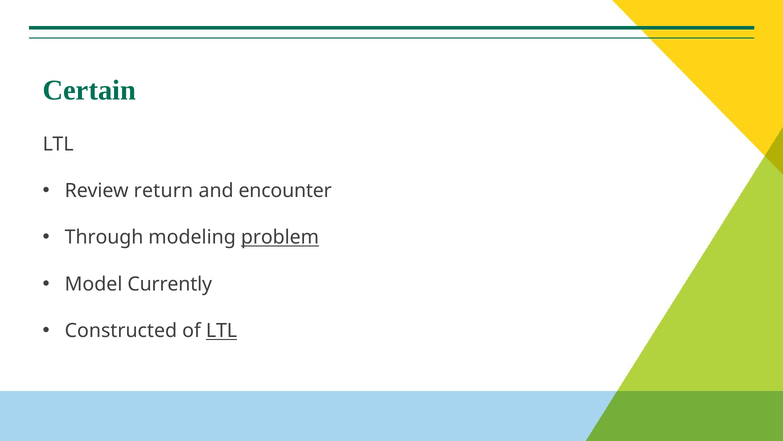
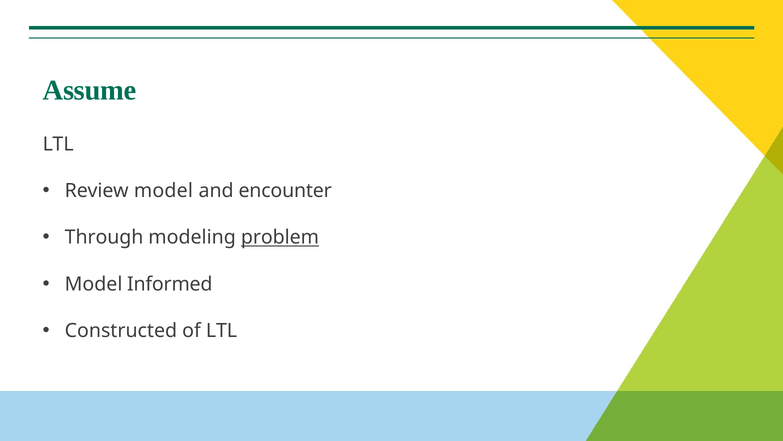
Certain: Certain -> Assume (90, 90)
Review return: return -> model (163, 191)
Currently: Currently -> Informed (170, 284)
LTL underline: present -> none (221, 330)
